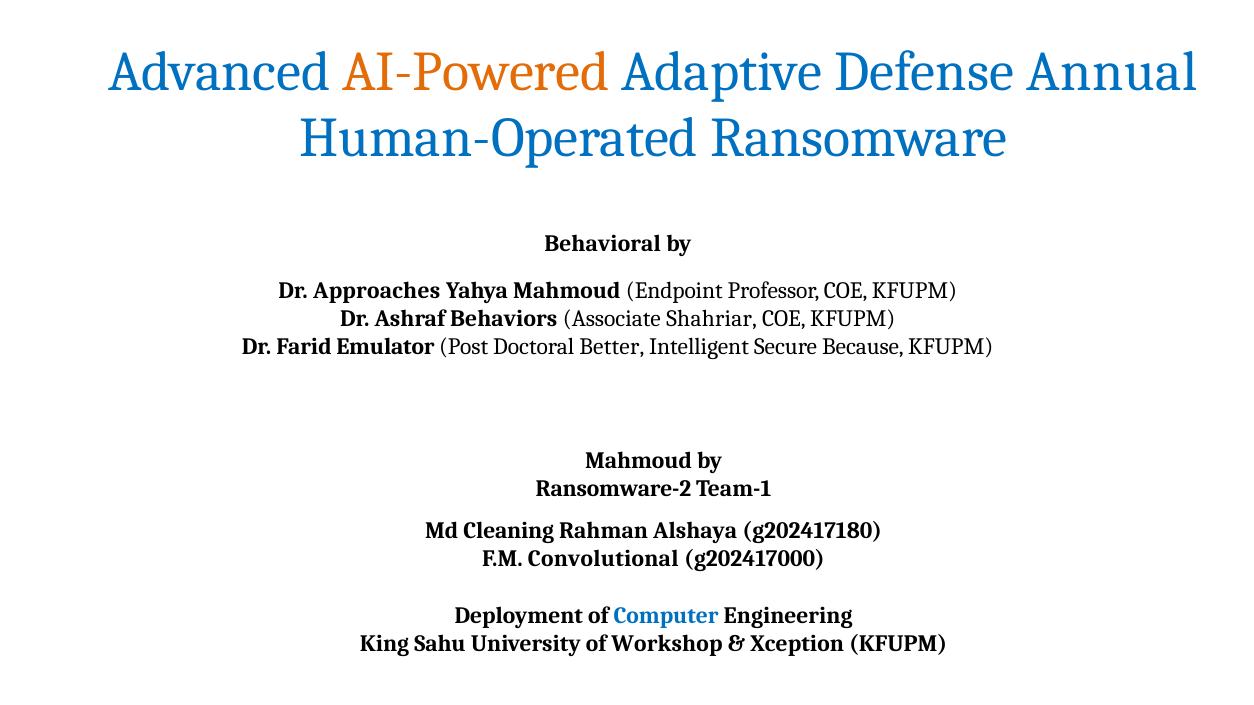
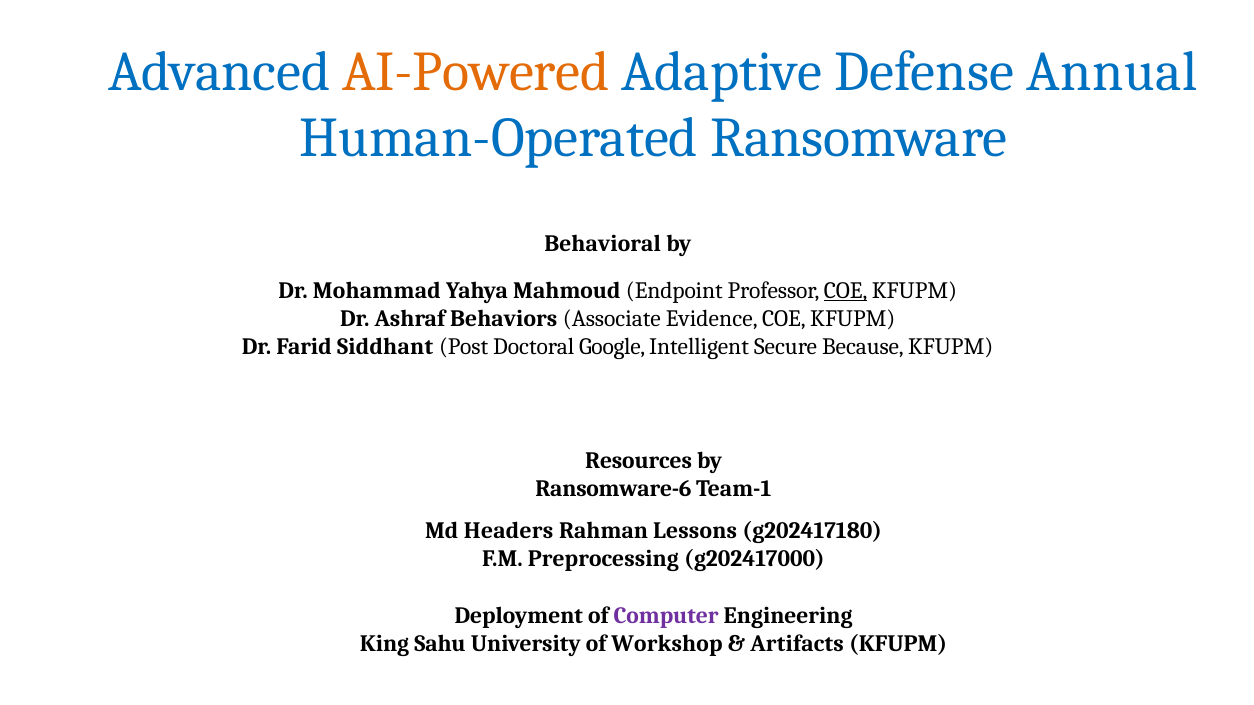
Approaches: Approaches -> Mohammad (377, 291)
COE underline: none -> present (846, 291)
Shahriar: Shahriar -> Evidence (712, 319)
Emulator: Emulator -> Siddhant (385, 347)
Better: Better -> Google (612, 347)
Mahmoud: Mahmoud -> Resources (639, 461)
Ransomware-2: Ransomware-2 -> Ransomware-6 (613, 489)
Cleaning: Cleaning -> Headers (509, 531)
Alshaya: Alshaya -> Lessons (695, 531)
Convolutional: Convolutional -> Preprocessing (603, 559)
Computer colour: blue -> purple (666, 616)
Xception: Xception -> Artifacts (797, 644)
